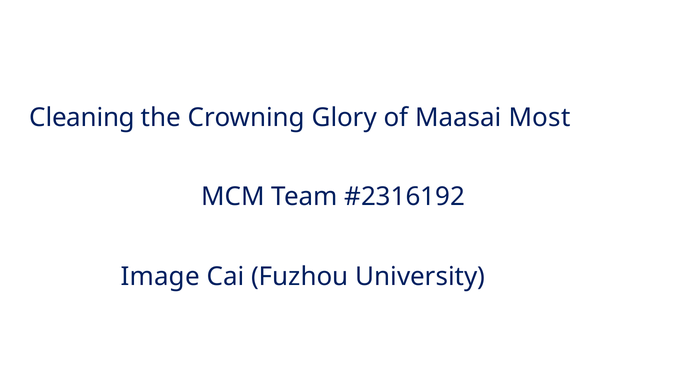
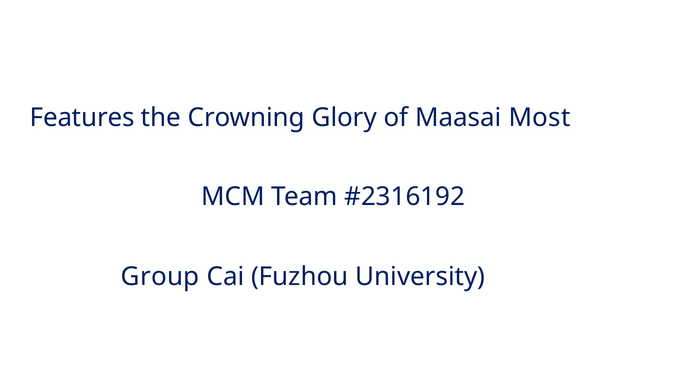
Cleaning: Cleaning -> Features (82, 118)
Image: Image -> Group (160, 277)
